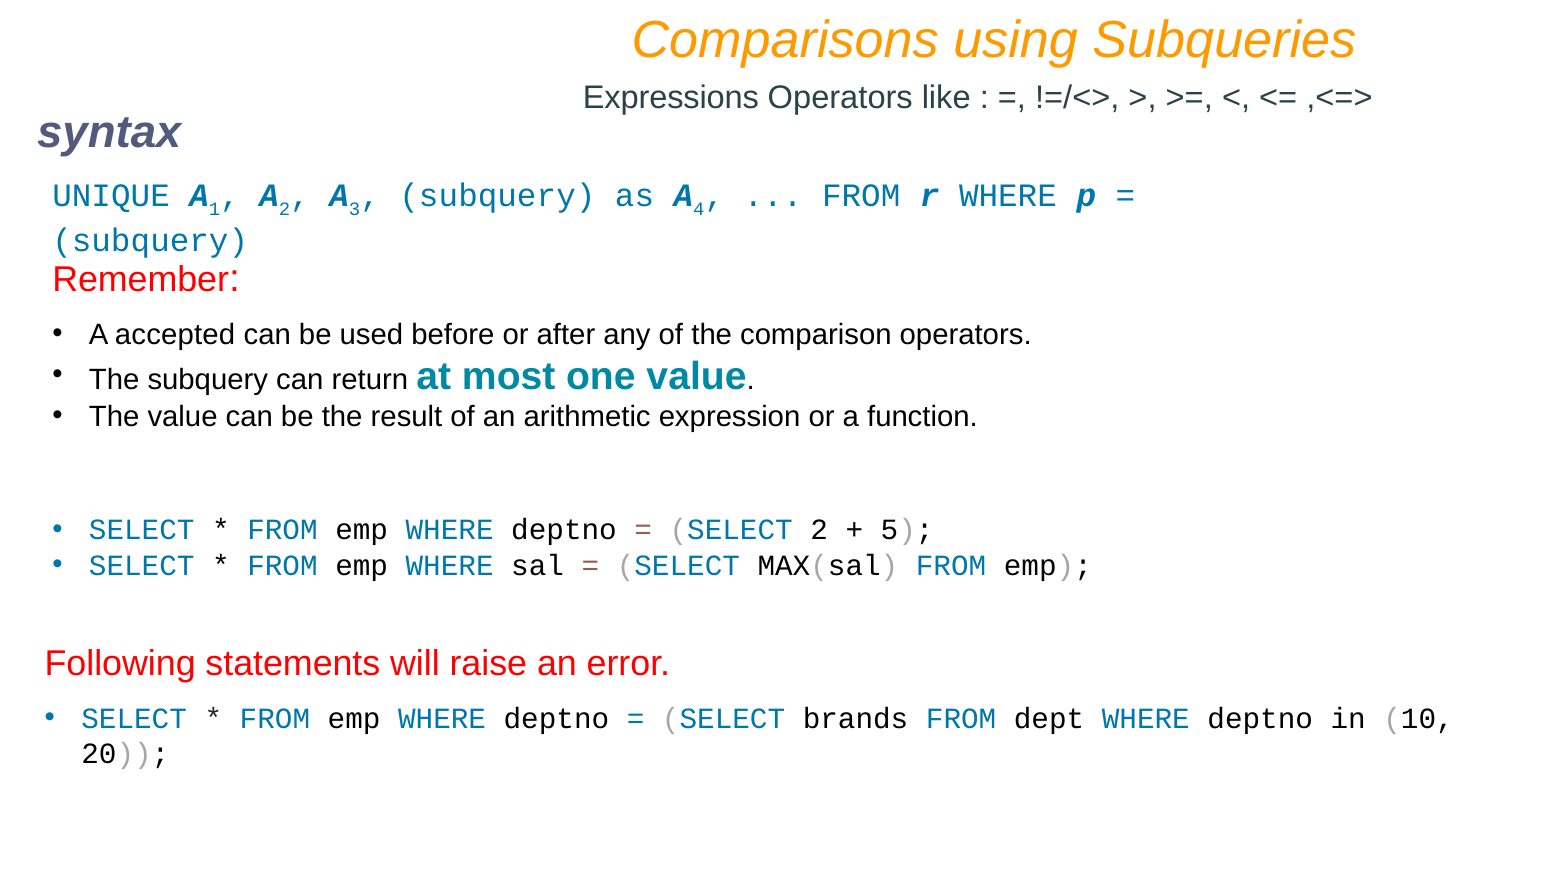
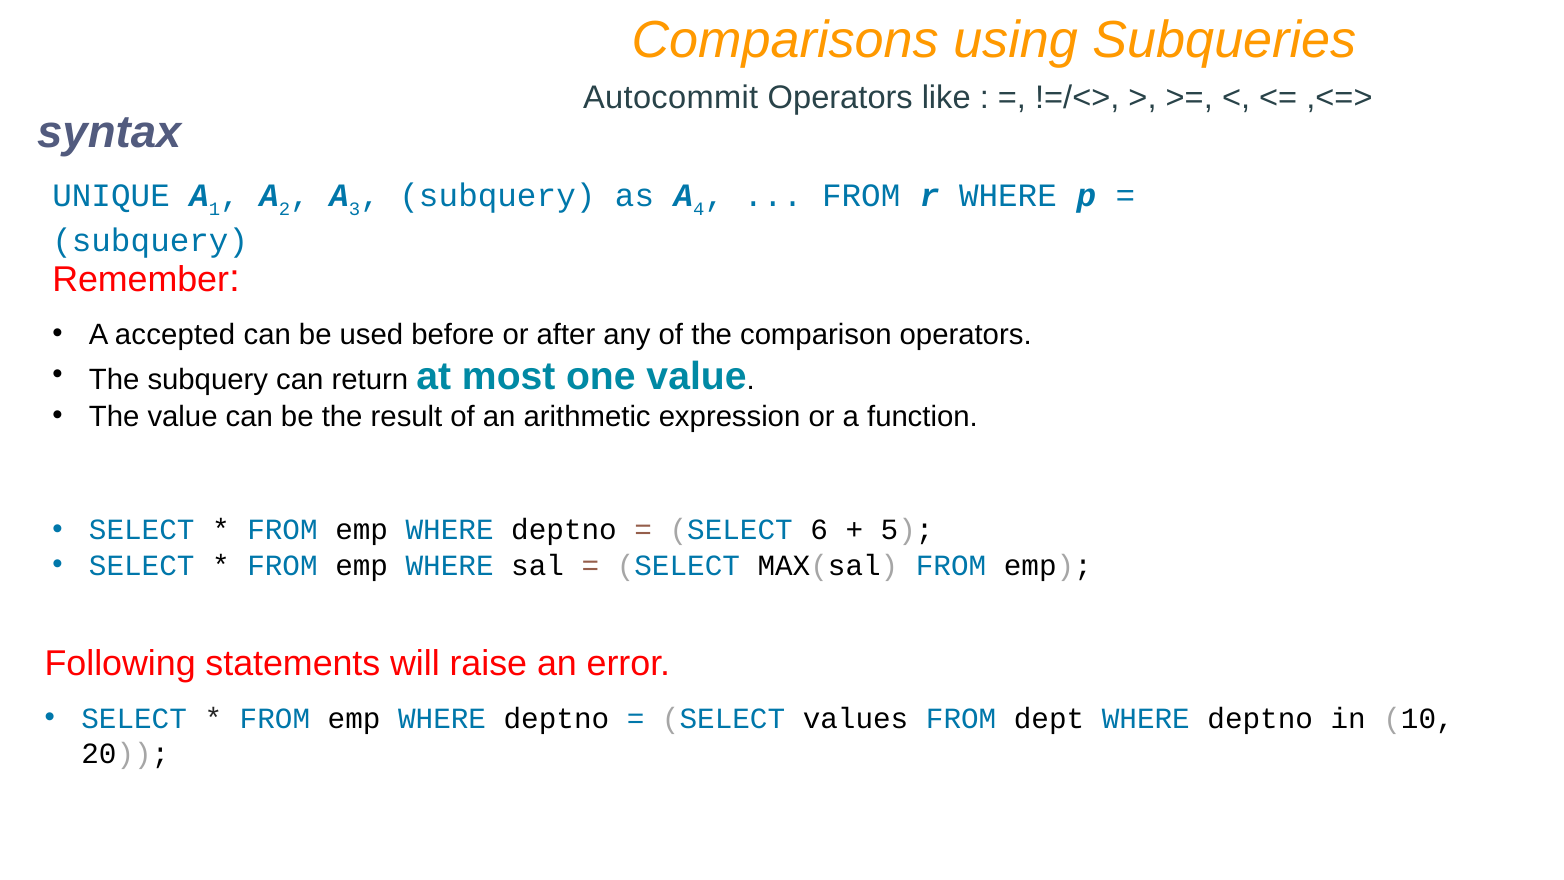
Expressions: Expressions -> Autocommit (671, 98)
SELECT 2: 2 -> 6 (819, 530)
brands: brands -> values (856, 718)
